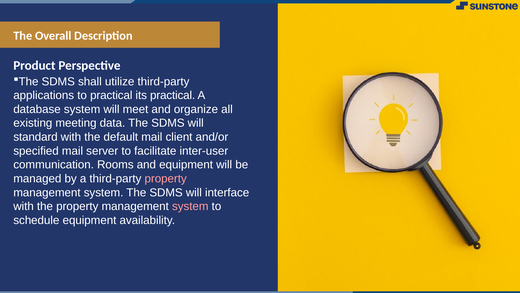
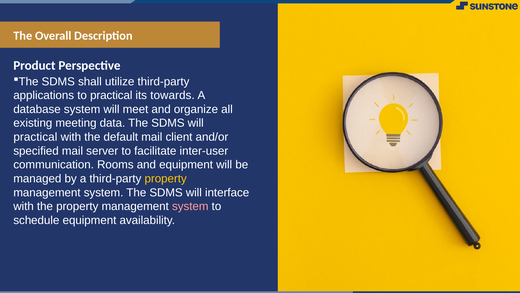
its practical: practical -> towards (173, 95)
standard: standard -> practical (35, 137)
property colour: pink -> yellow (166, 178)
